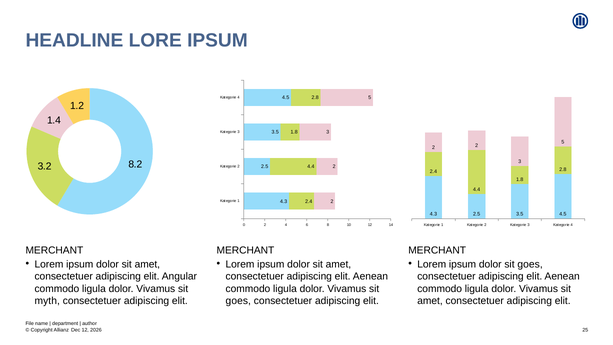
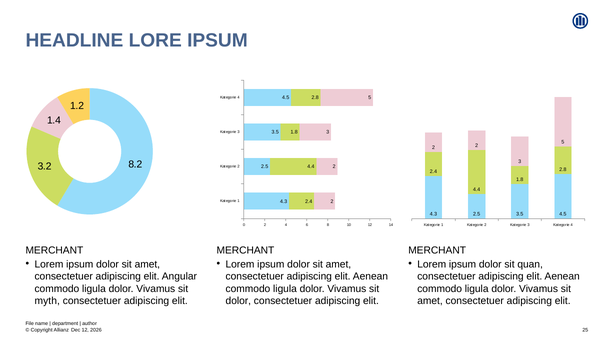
dolor sit goes: goes -> quan (530, 264)
goes: goes -> dolor (238, 301)
